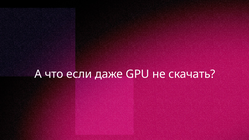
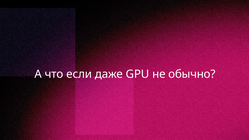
скачать: скачать -> обычно (192, 74)
